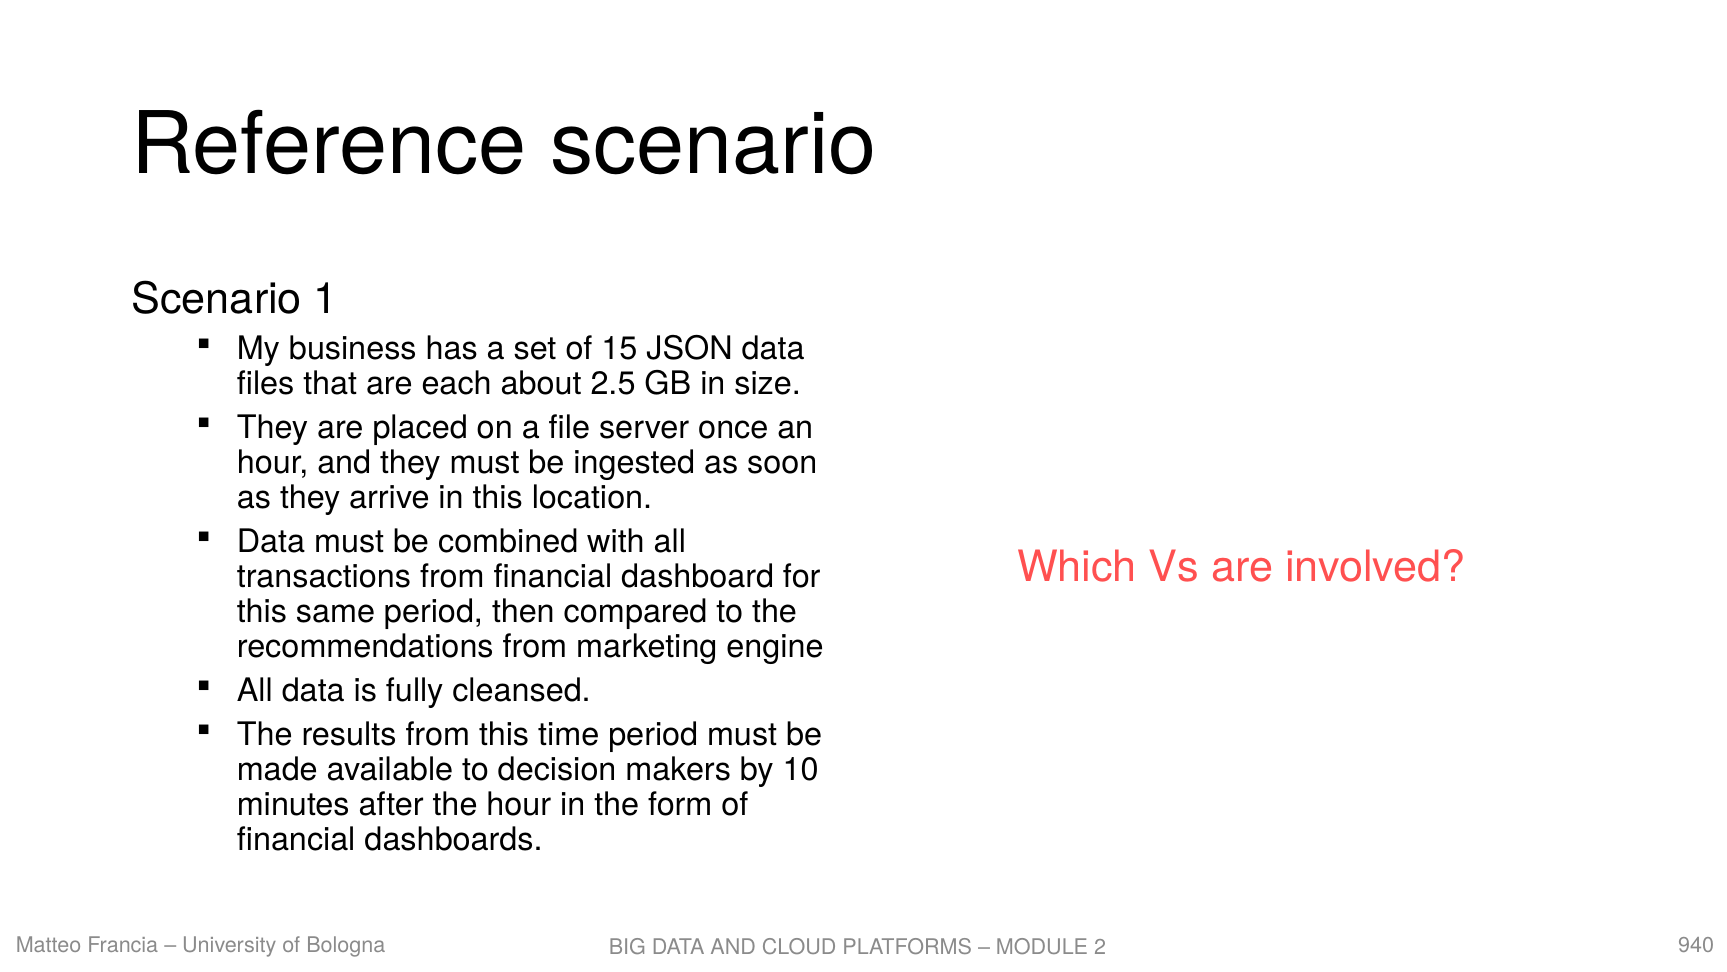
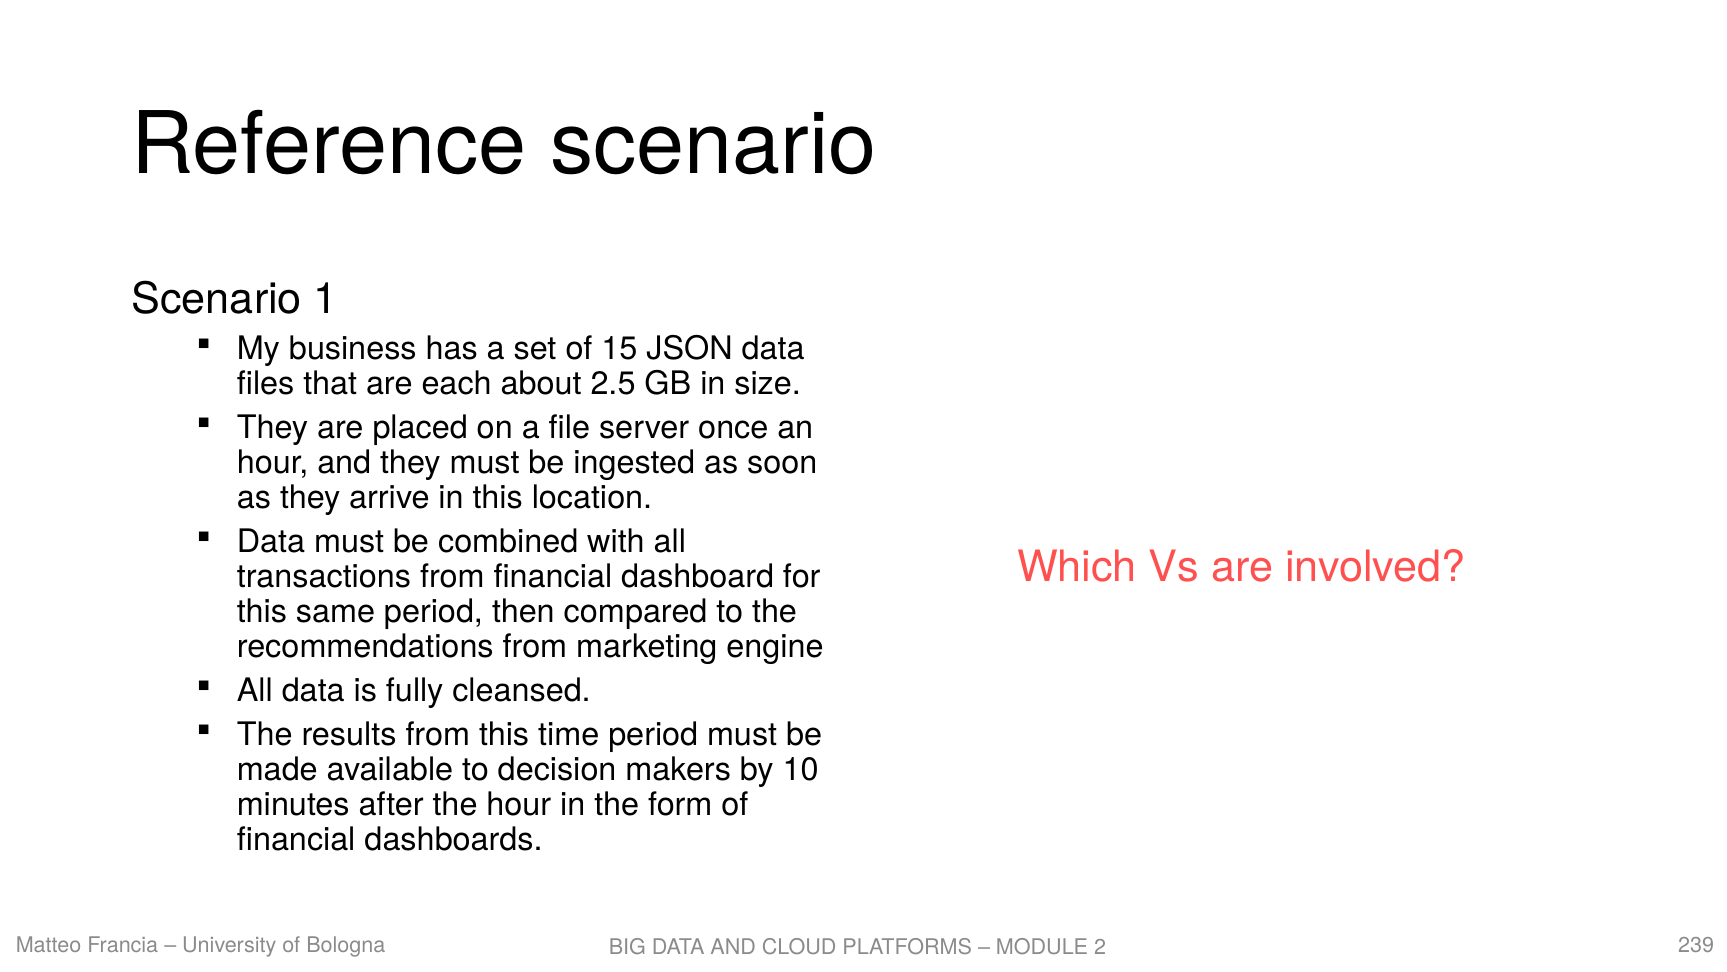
940: 940 -> 239 (1696, 945)
